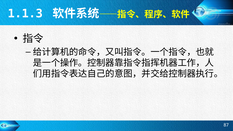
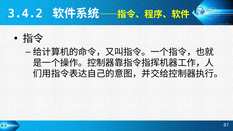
1.1.3: 1.1.3 -> 3.4.2 (25, 14)
